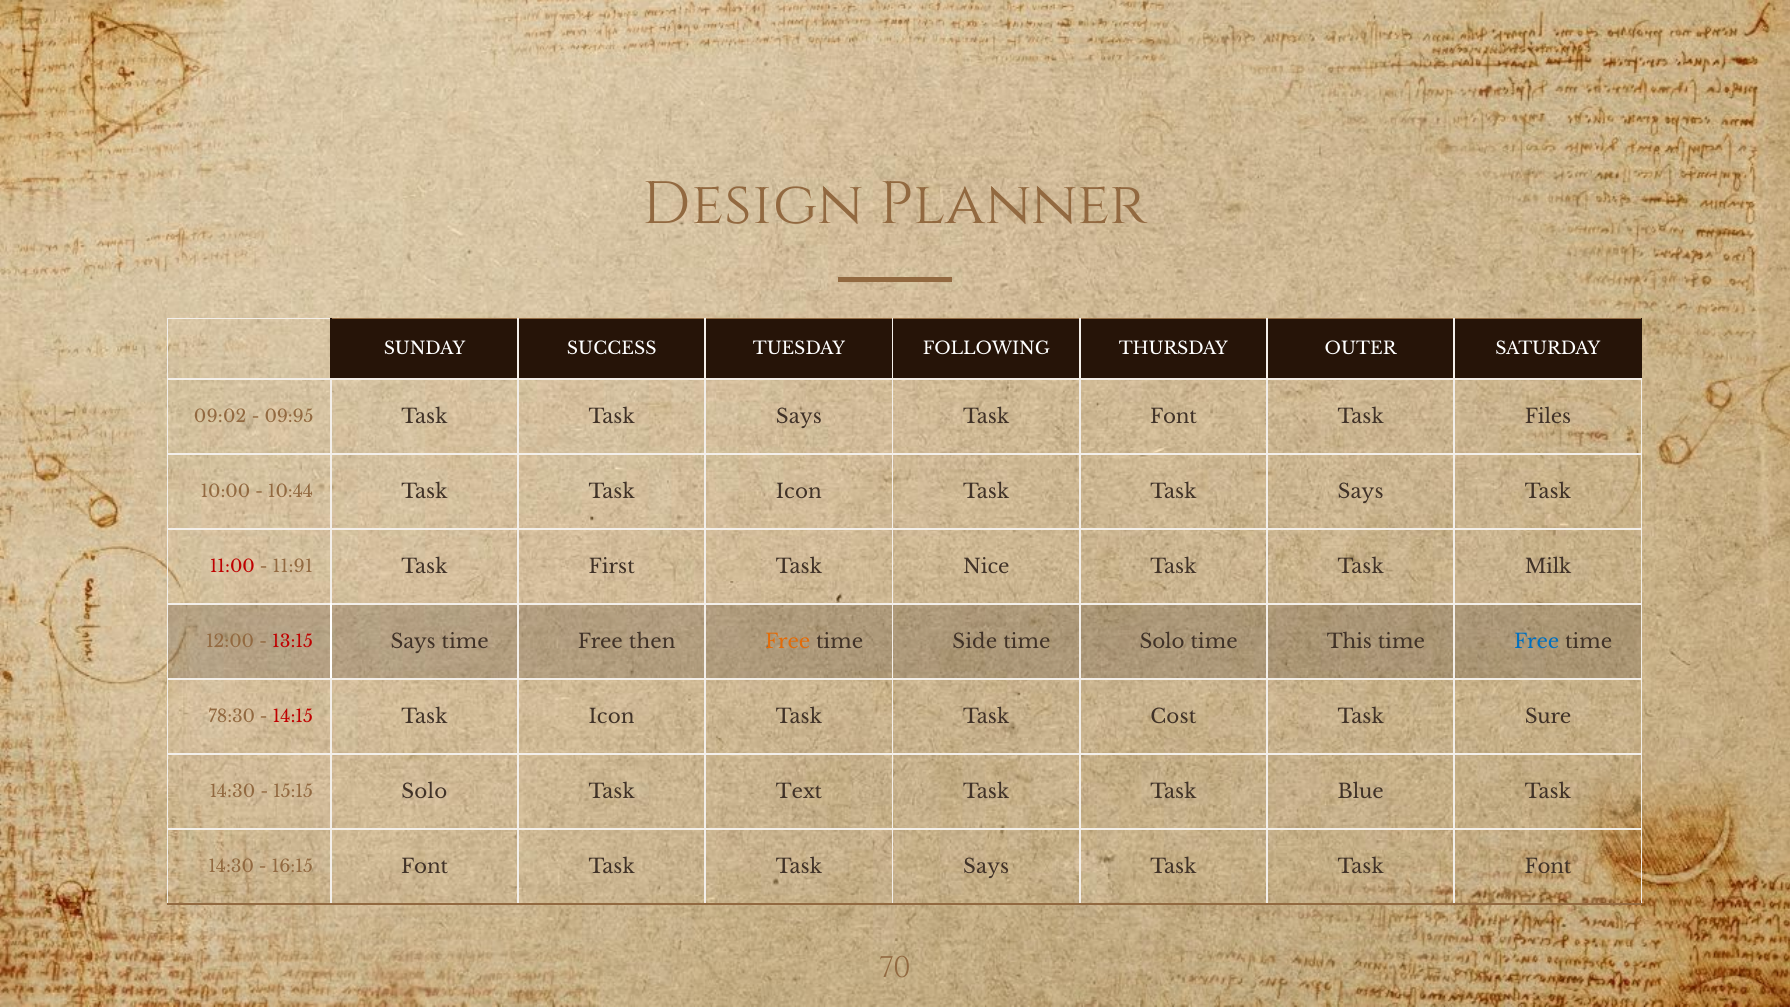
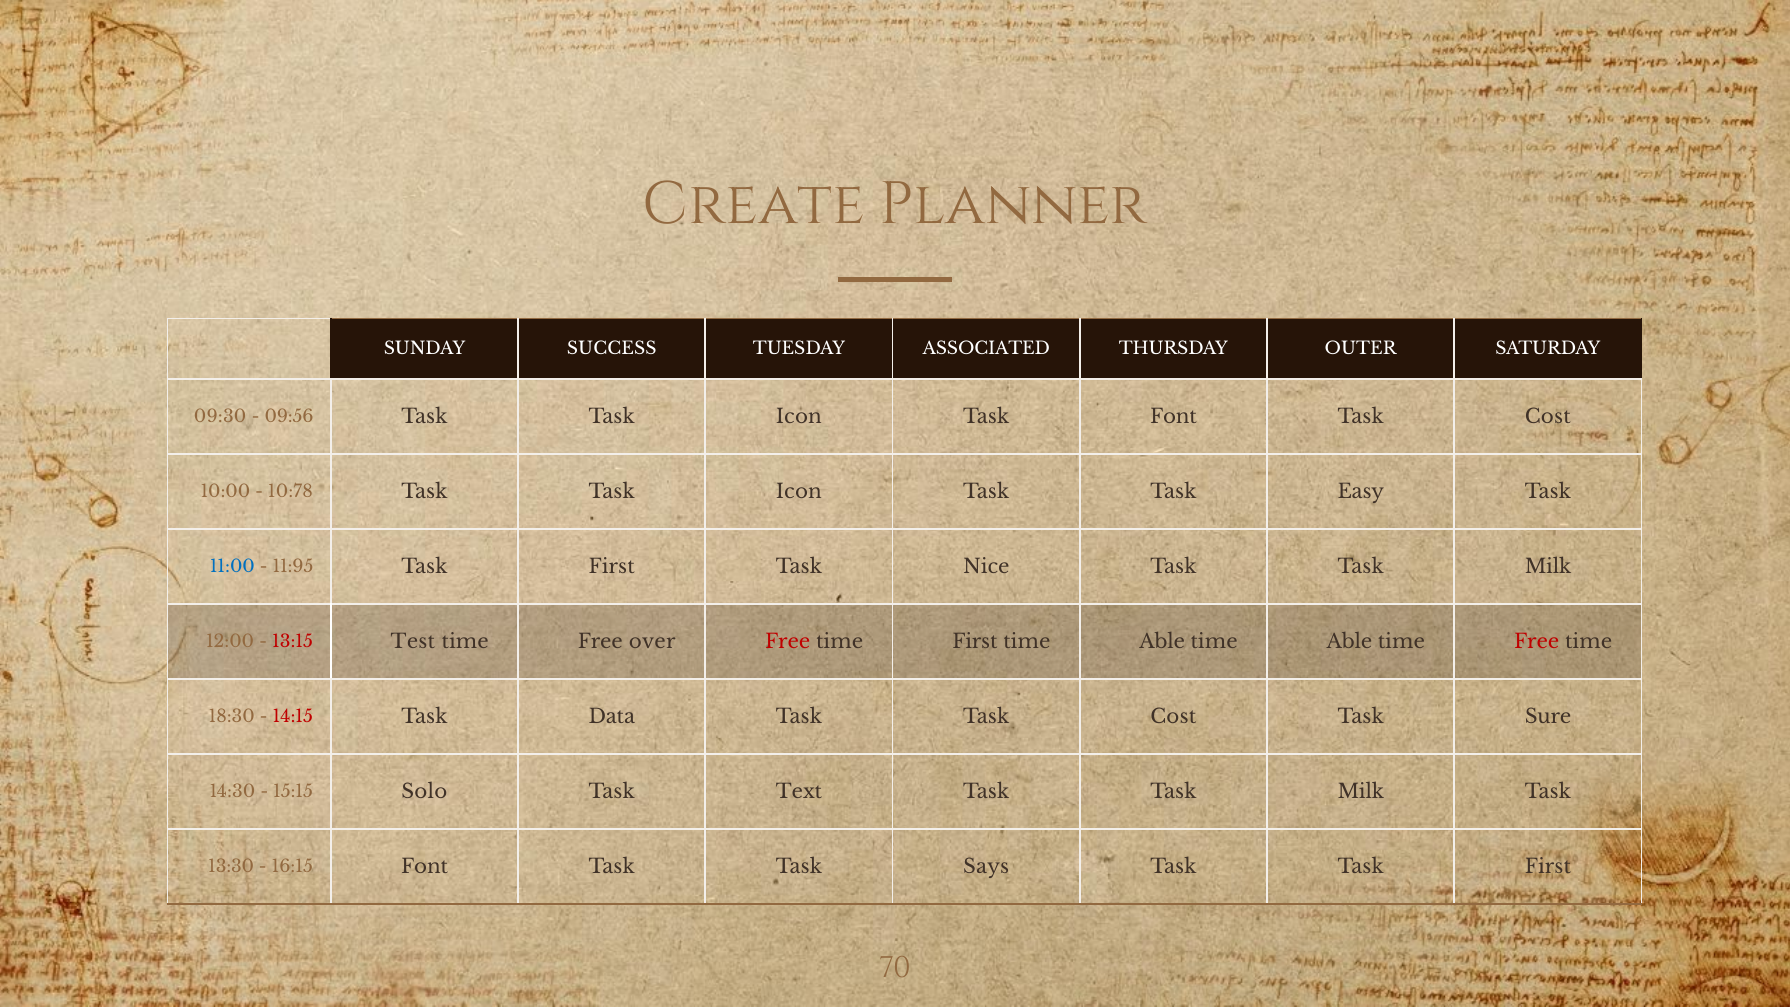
Design: Design -> Create (754, 203)
FOLLOWING: FOLLOWING -> ASSOCIATED (986, 349)
09:02: 09:02 -> 09:30 (220, 417)
09:95: 09:95 -> 09:56 (289, 417)
Says: Says -> Icon (799, 417)
Files: Files -> Cost (1548, 417)
10:44: 10:44 -> 10:78 (290, 492)
Says: Says -> Easy (1361, 492)
11:00 colour: red -> blue (232, 567)
11:91: 11:91 -> 11:95 (293, 567)
Says: Says -> Test (413, 642)
then: then -> over (652, 642)
Free colour: orange -> red (788, 642)
Side: Side -> First (975, 642)
Solo: Solo -> Able (1162, 642)
This: This -> Able (1349, 642)
Free colour: blue -> red (1537, 642)
78:30: 78:30 -> 18:30 (232, 717)
Icon: Icon -> Data (612, 717)
Blue: Blue -> Milk (1361, 792)
14:30: 14:30 -> 13:30 (231, 867)
Task Task Font: Font -> First (1548, 867)
